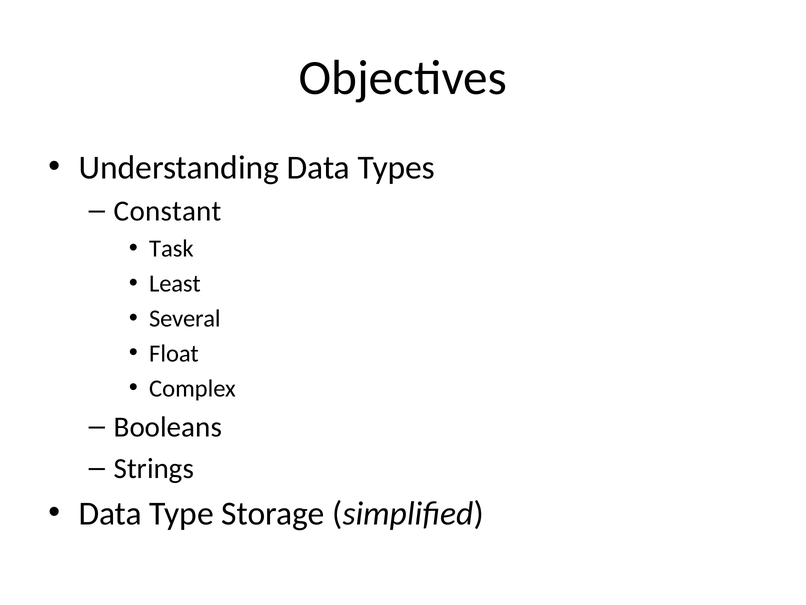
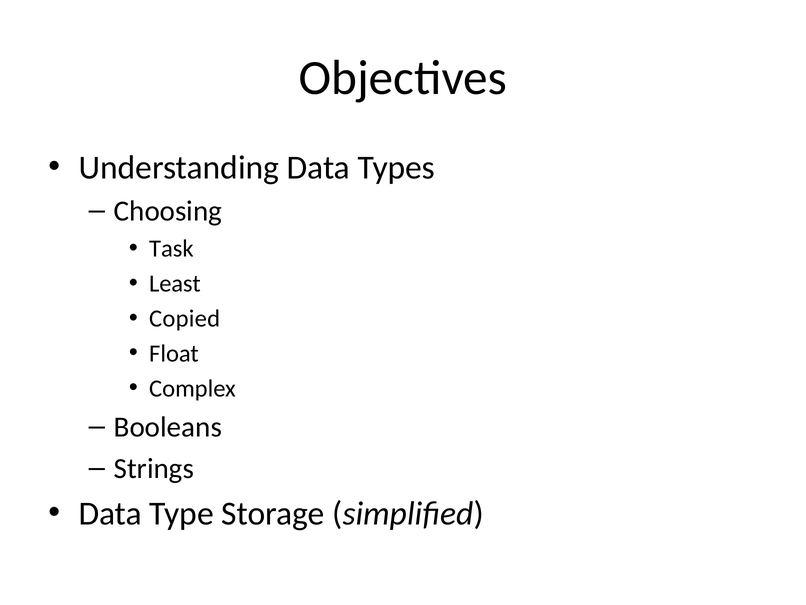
Constant: Constant -> Choosing (168, 211)
Several: Several -> Copied (185, 318)
